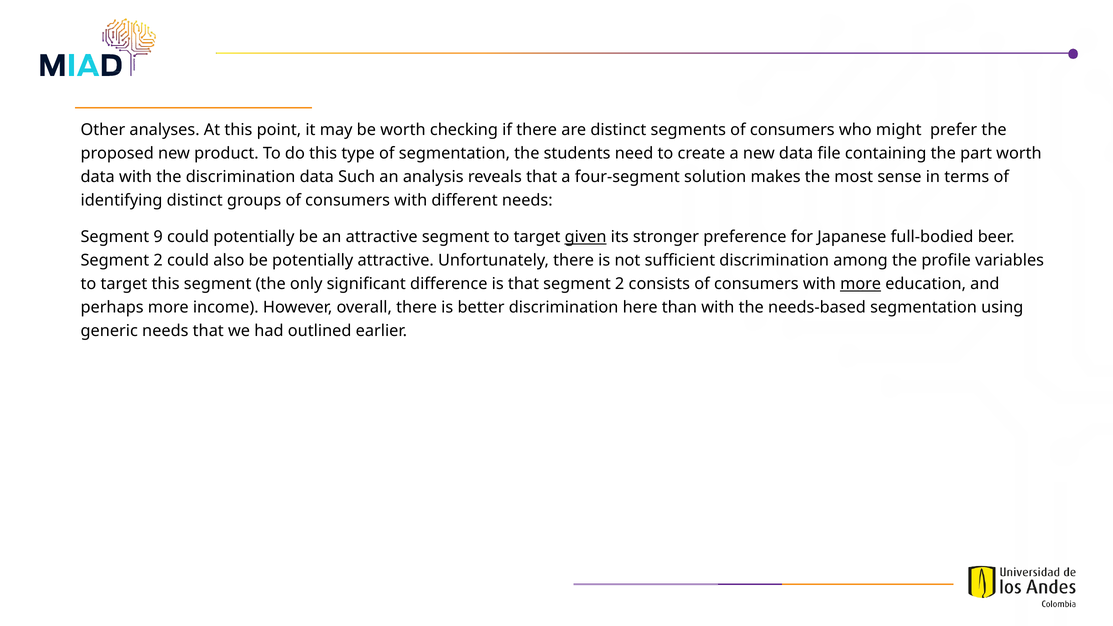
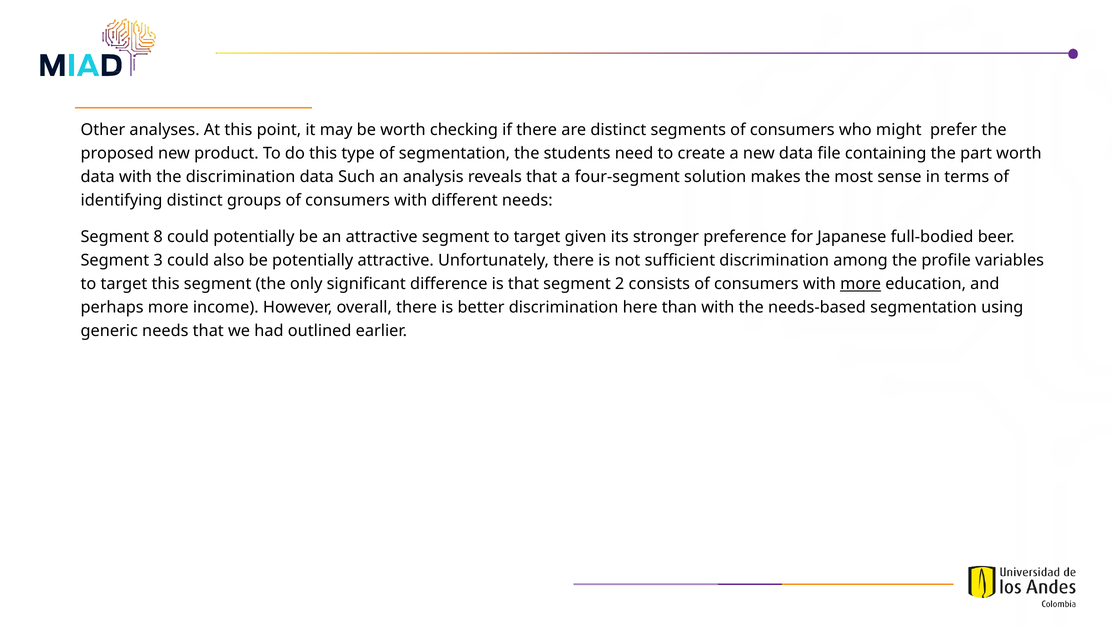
9: 9 -> 8 (158, 237)
given underline: present -> none (586, 237)
2: 2 -> 3 (158, 260)
